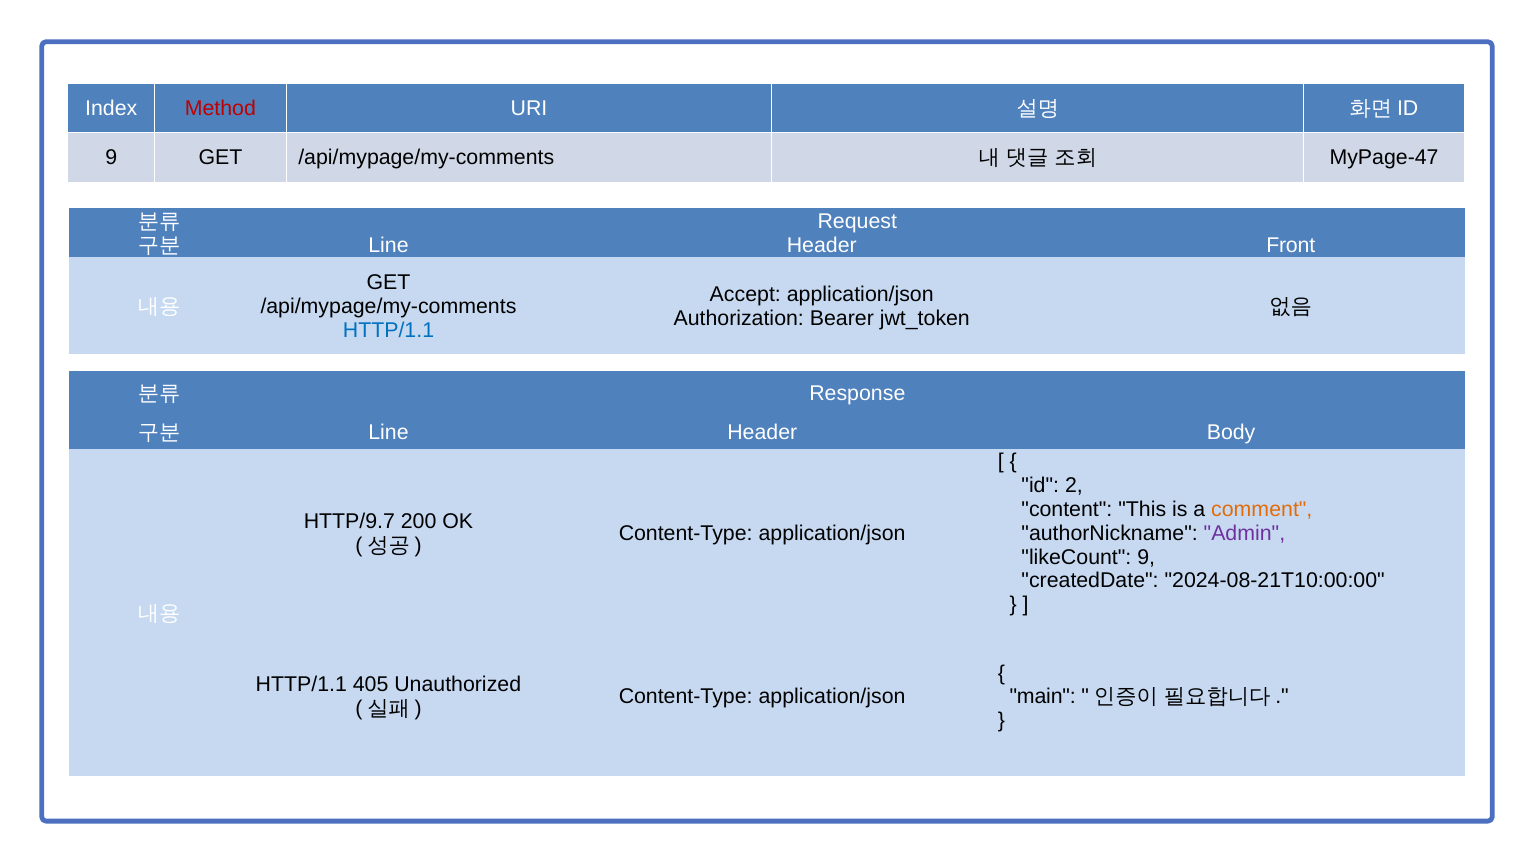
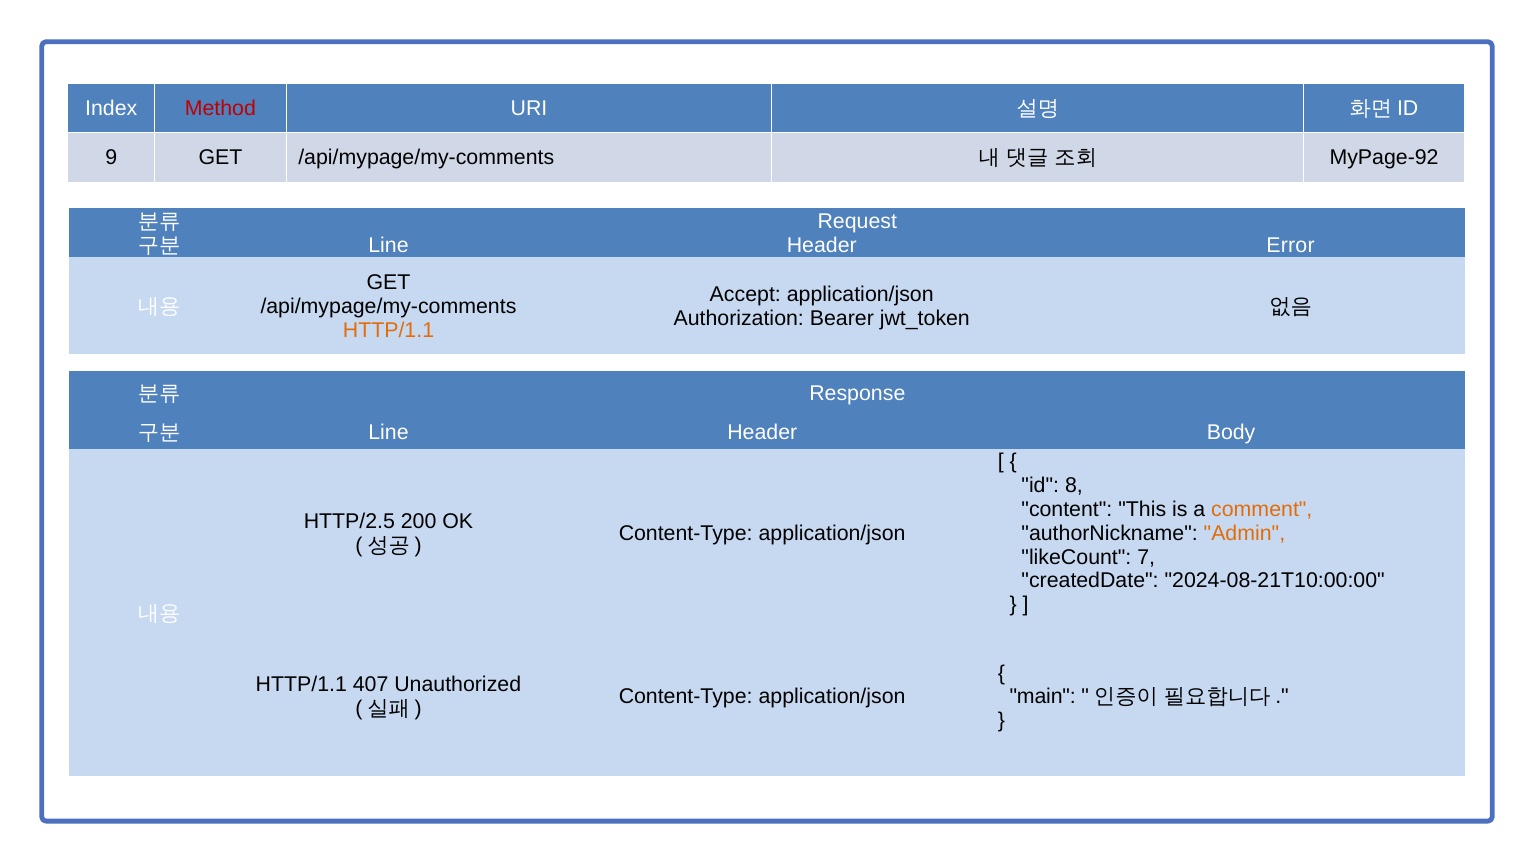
MyPage-47: MyPage-47 -> MyPage-92 (1384, 158)
Front: Front -> Error (1291, 246)
HTTP/1.1 colour: blue -> orange (389, 330)
2: 2 -> 8 (1074, 486)
HTTP/9.7: HTTP/9.7 -> HTTP/2.5 (349, 521)
Admin colour: purple -> orange (1244, 533)
likeCount 9: 9 -> 7 (1146, 557)
405: 405 -> 407 (371, 685)
